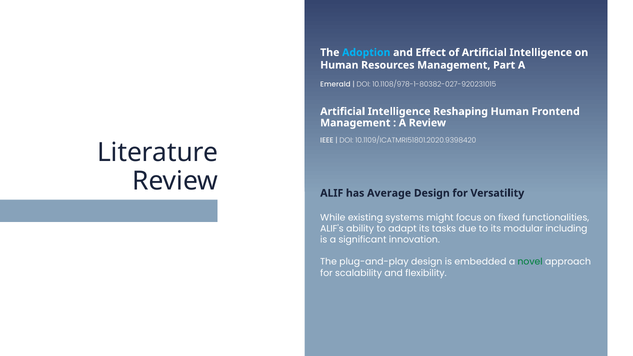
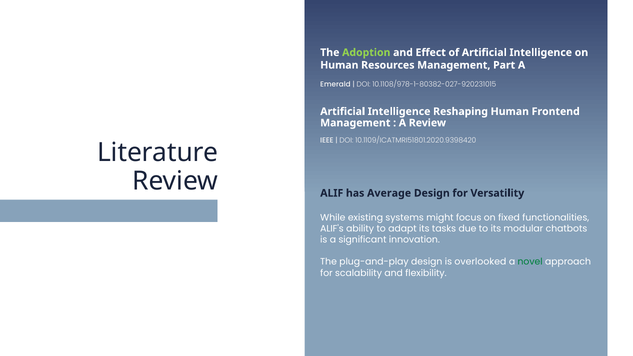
Adoption colour: light blue -> light green (366, 53)
including: including -> chatbots (566, 229)
embedded: embedded -> overlooked (480, 262)
